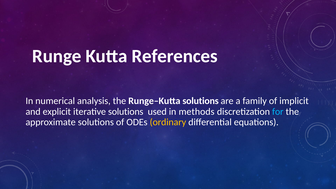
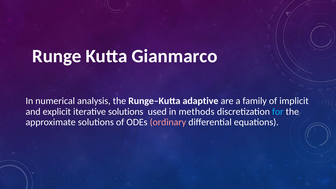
References: References -> Gianmarco (175, 56)
Runge–Kutta solutions: solutions -> adaptive (200, 101)
ordinary colour: yellow -> pink (168, 122)
